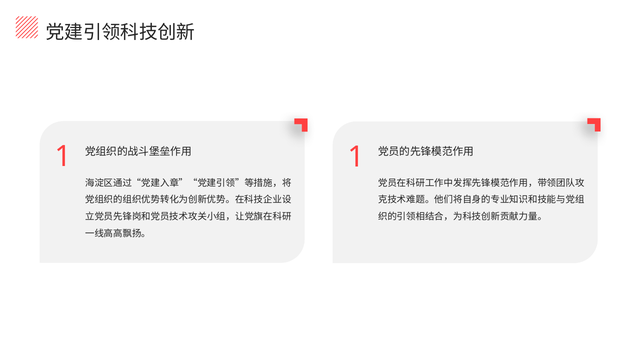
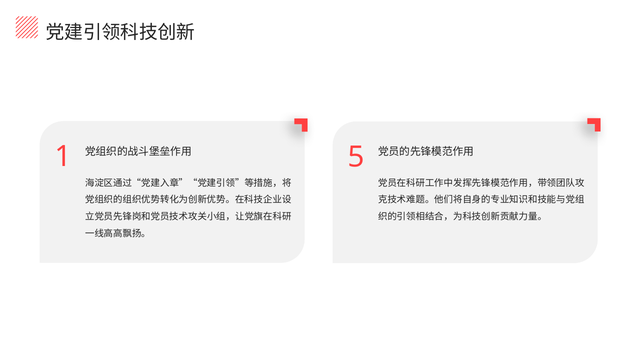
1: 1 -> 5 (356, 157)
